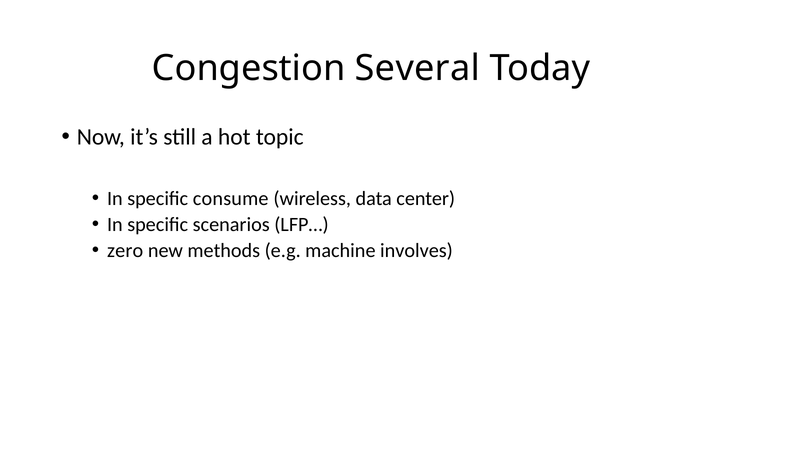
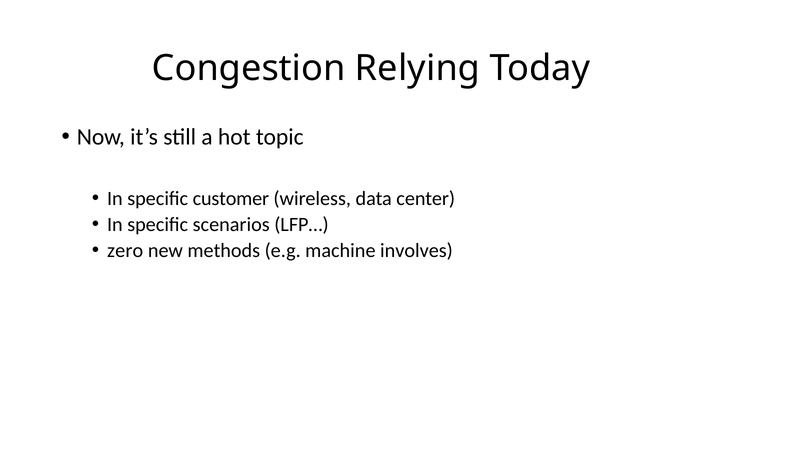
Several: Several -> Relying (418, 68)
consume: consume -> customer (231, 198)
